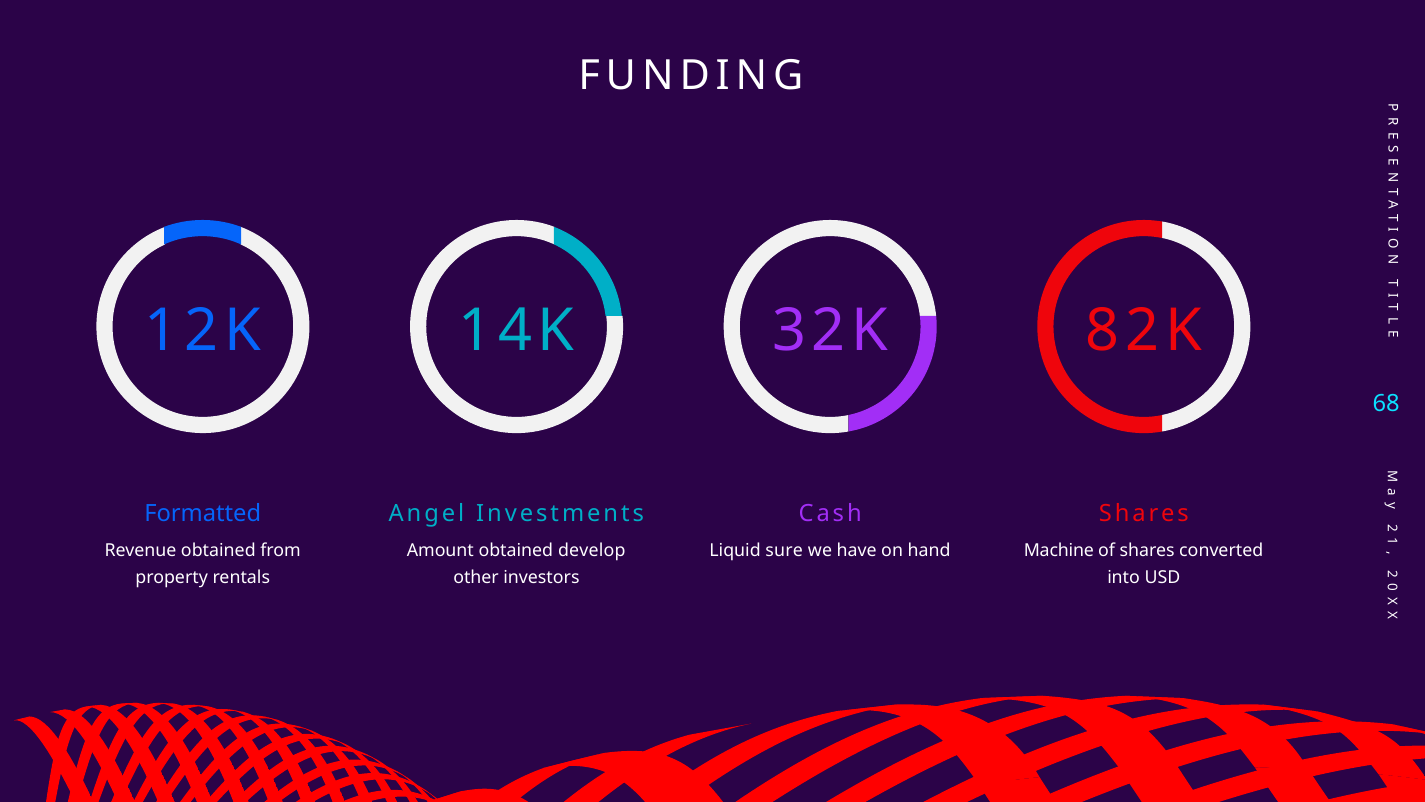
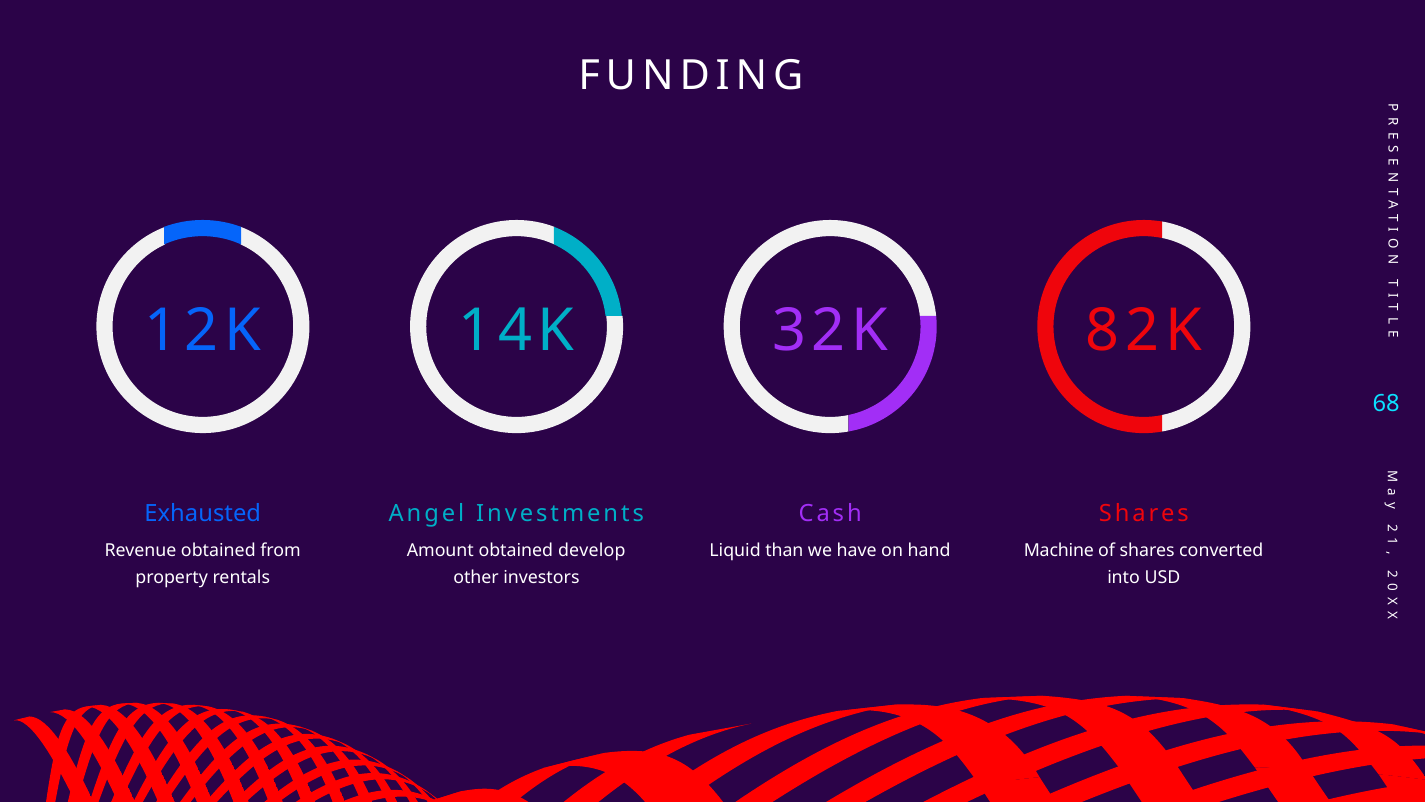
Formatted: Formatted -> Exhausted (203, 513)
sure: sure -> than (784, 551)
